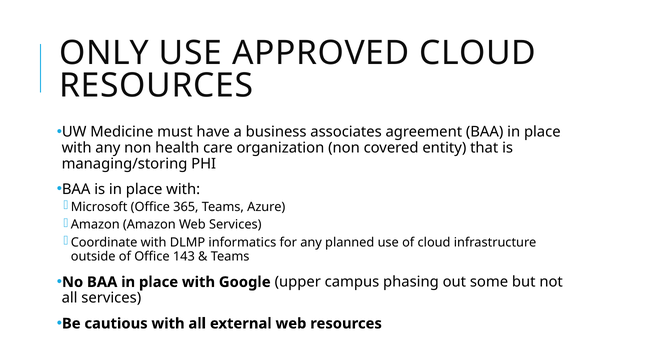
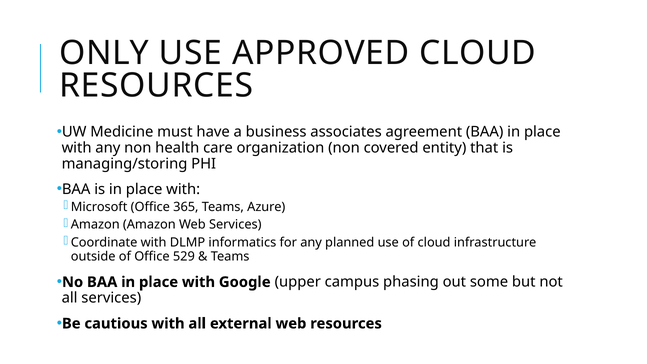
143: 143 -> 529 (184, 256)
